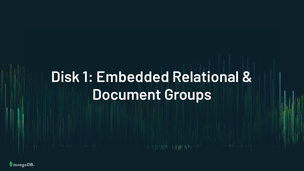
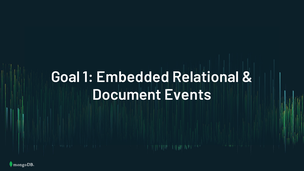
Disk: Disk -> Goal (66, 77)
Groups: Groups -> Events (188, 95)
